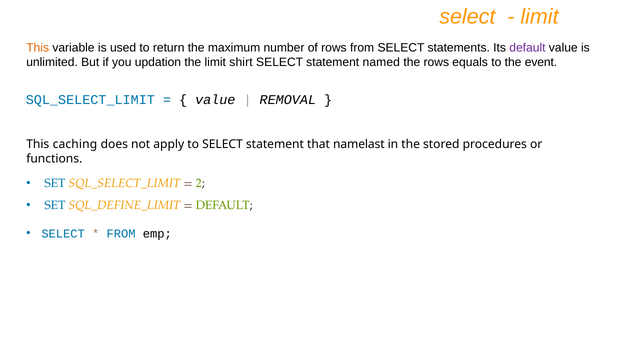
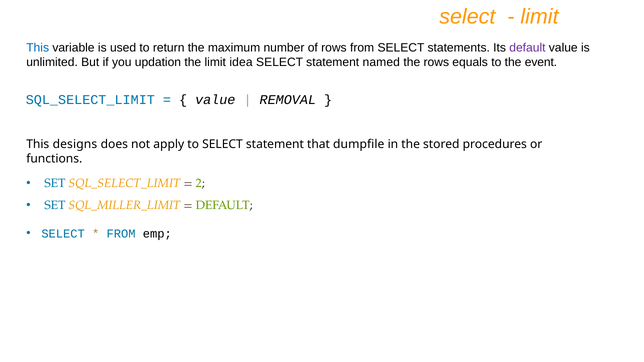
This colour: orange -> blue (38, 48)
shirt: shirt -> idea (241, 62)
caching: caching -> designs (75, 145)
namelast: namelast -> dumpfile (359, 145)
SQL_DEFINE_LIMIT: SQL_DEFINE_LIMIT -> SQL_MILLER_LIMIT (124, 205)
